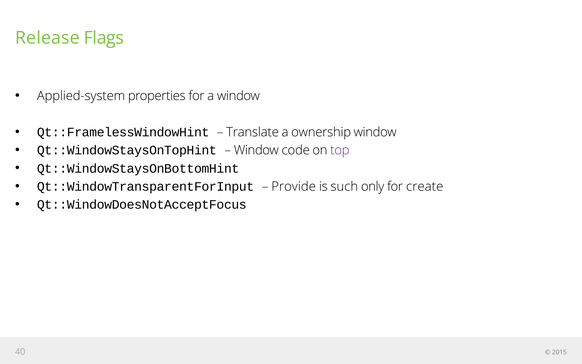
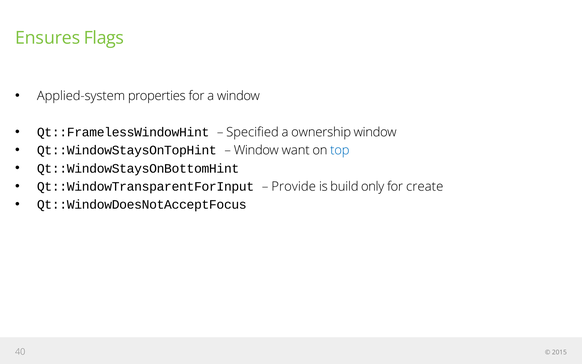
Release: Release -> Ensures (48, 38)
Translate: Translate -> Specified (252, 132)
code: code -> want (296, 150)
top colour: purple -> blue (340, 150)
such: such -> build (344, 186)
